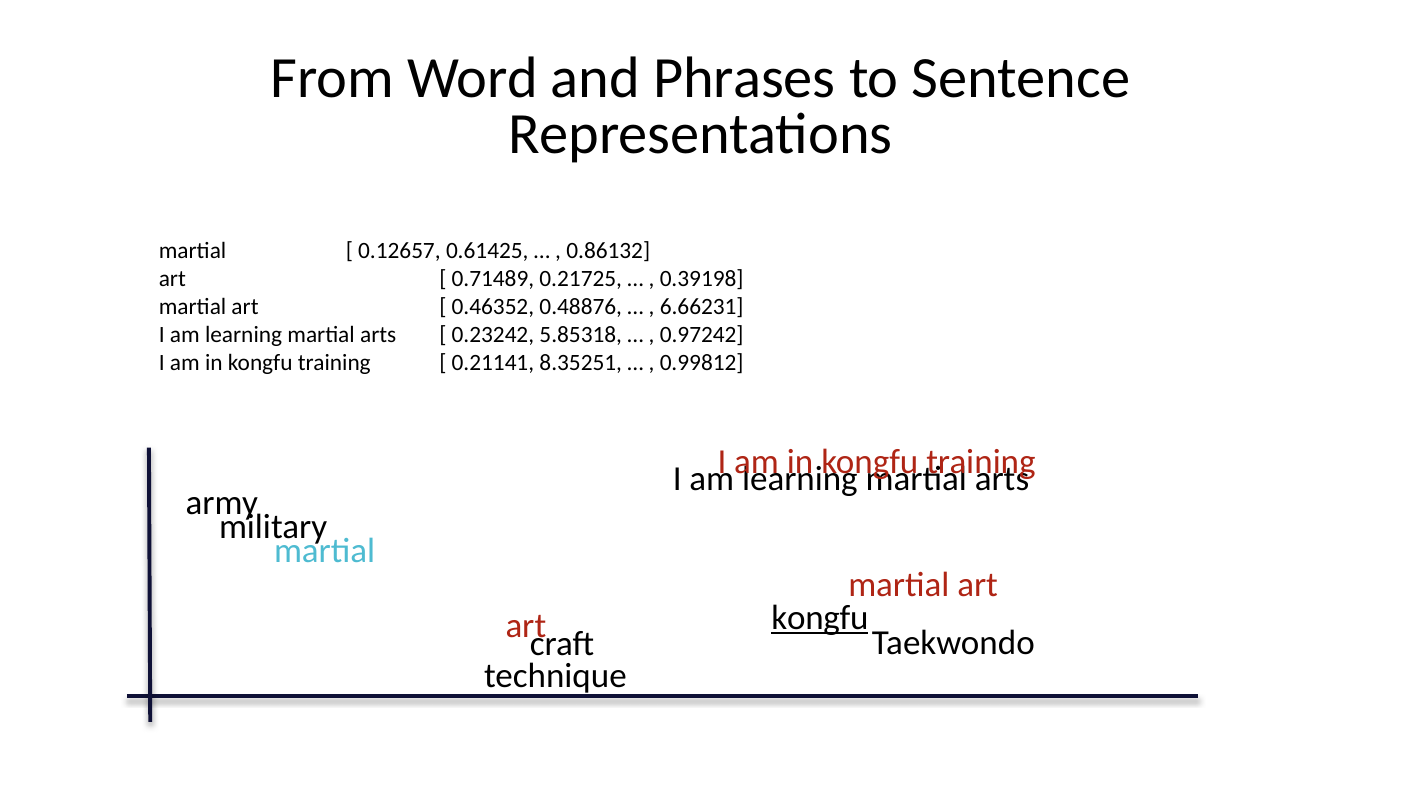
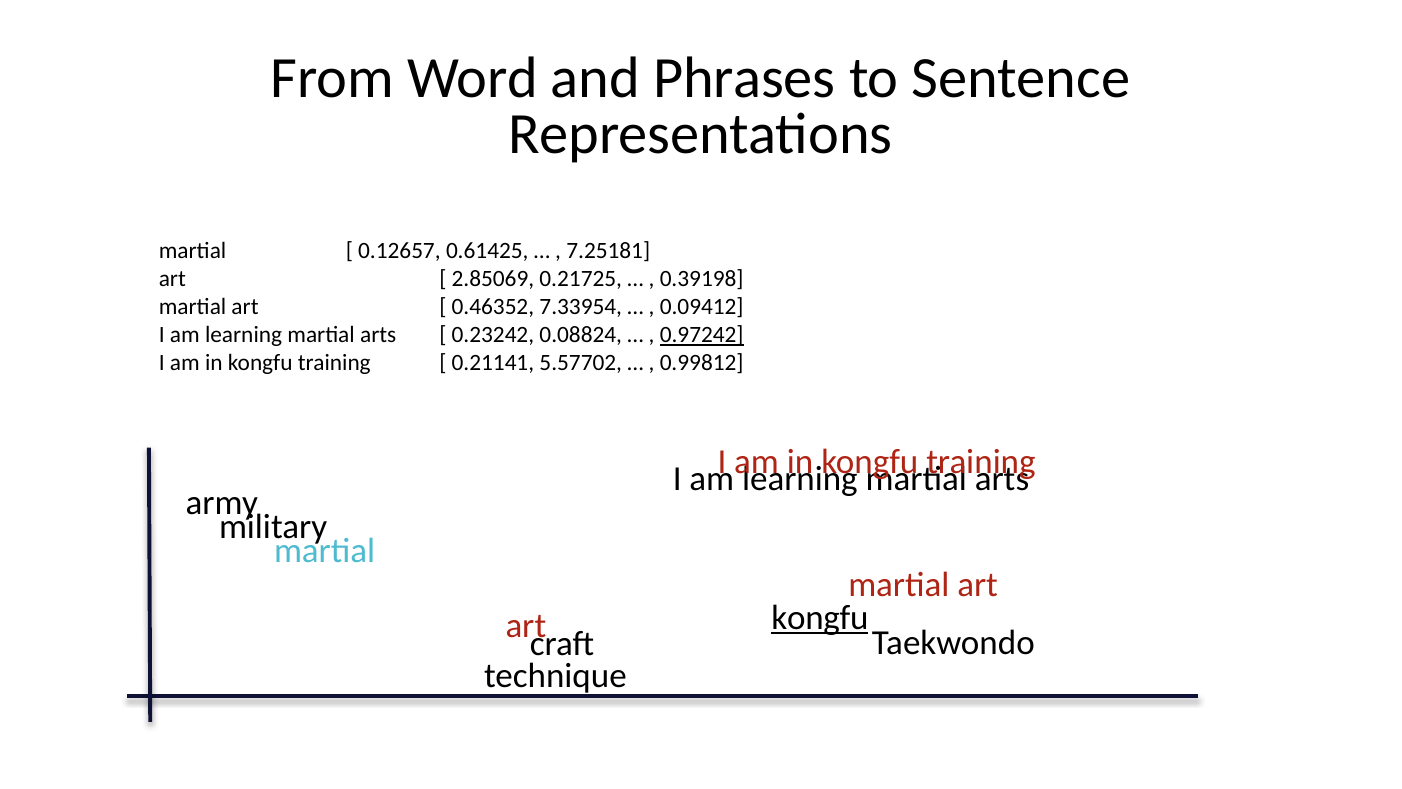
0.86132: 0.86132 -> 7.25181 (608, 251)
0.71489: 0.71489 -> 2.85069 (493, 279)
0.48876: 0.48876 -> 7.33954 (581, 307)
6.66231: 6.66231 -> 0.09412 (702, 307)
5.85318: 5.85318 -> 0.08824 (581, 335)
0.97242 underline: none -> present (702, 335)
8.35251: 8.35251 -> 5.57702 (581, 363)
